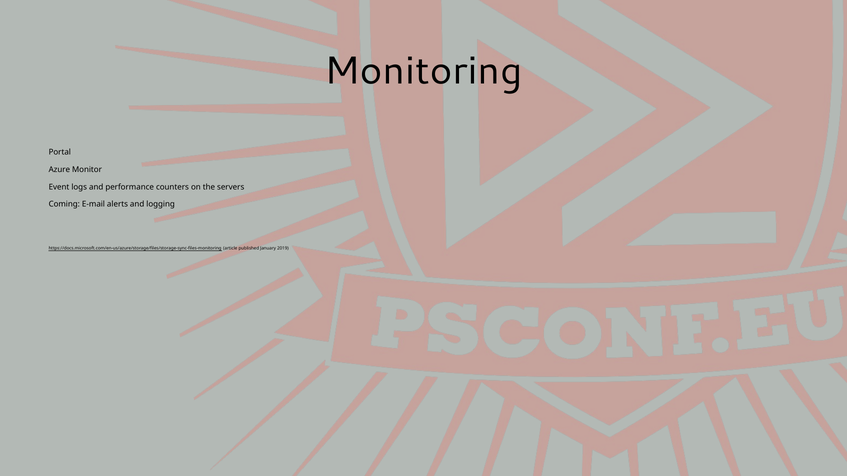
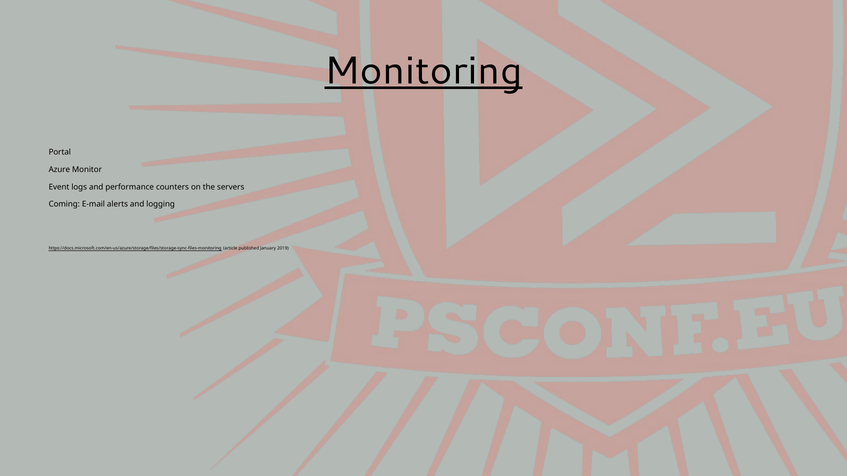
Monitoring underline: none -> present (423, 71)
